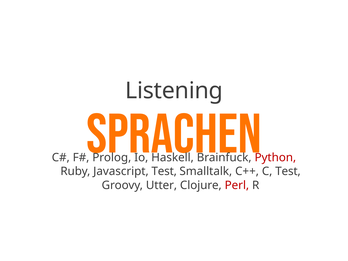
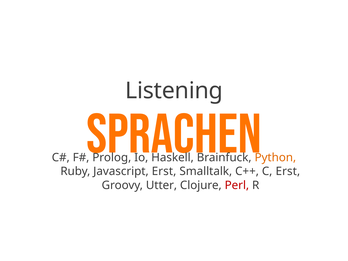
Python colour: red -> orange (275, 157)
Javascript Test: Test -> Erst (164, 171)
C Test: Test -> Erst (288, 171)
